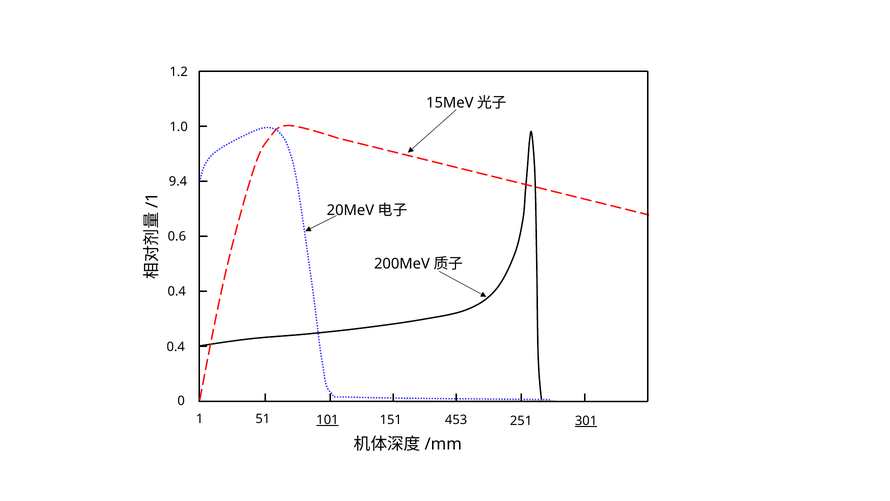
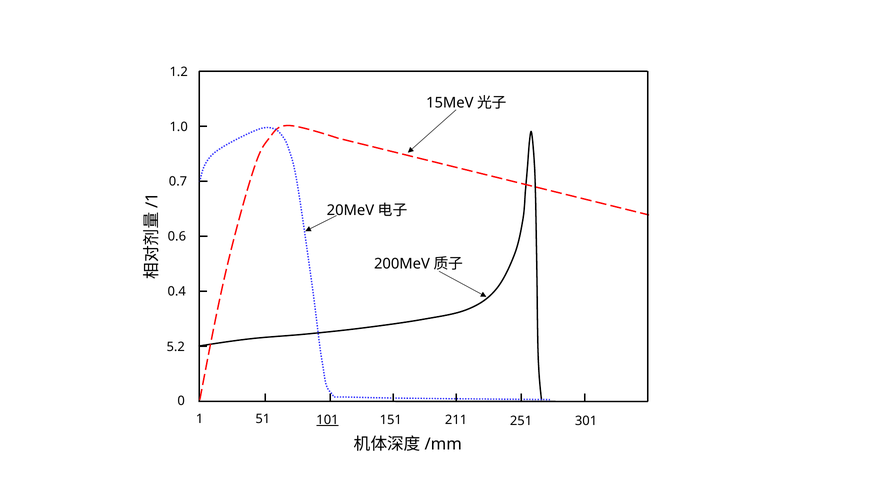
9.4: 9.4 -> 0.7 (178, 182)
0.4: 0.4 -> 5.2 (176, 347)
453: 453 -> 211 (456, 419)
301 underline: present -> none (586, 421)
